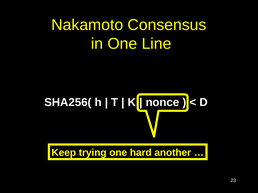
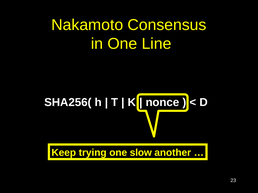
hard: hard -> slow (141, 153)
